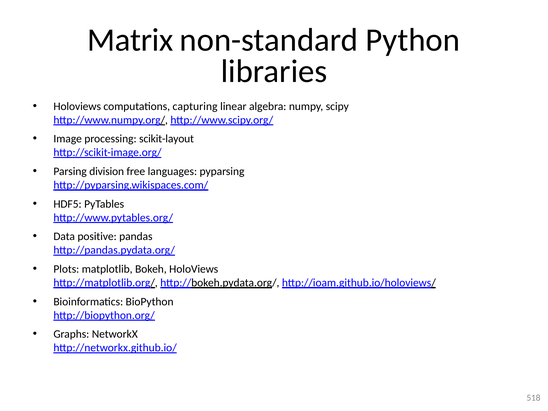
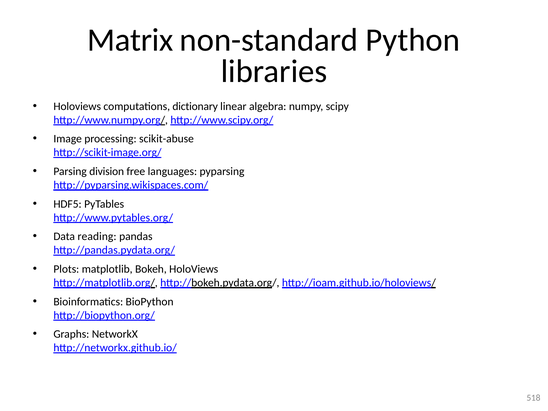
capturing: capturing -> dictionary (195, 106)
scikit-layout: scikit-layout -> scikit-abuse (166, 139)
positive: positive -> reading (97, 237)
